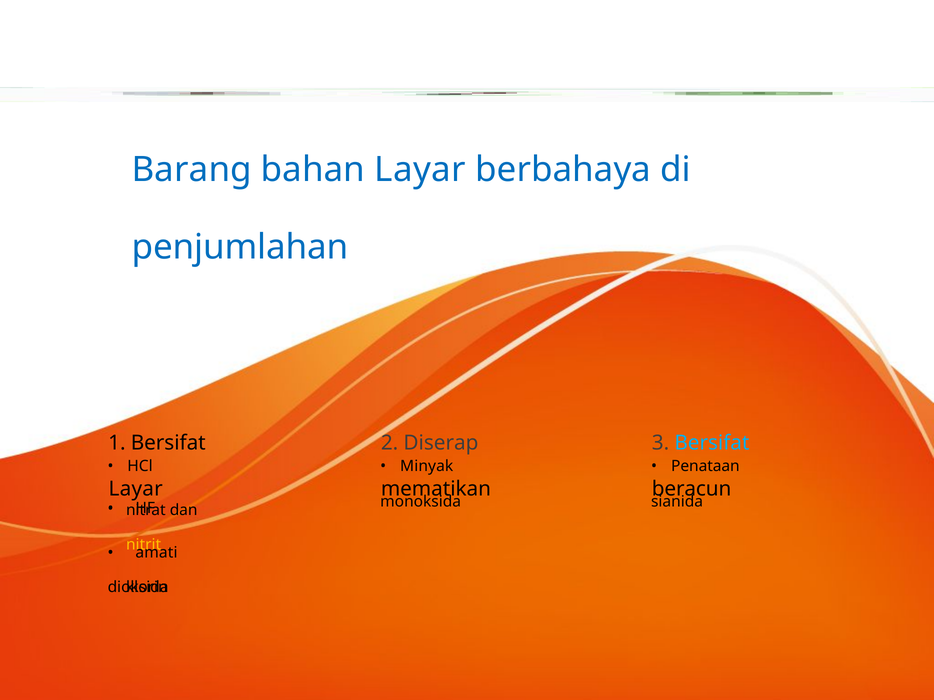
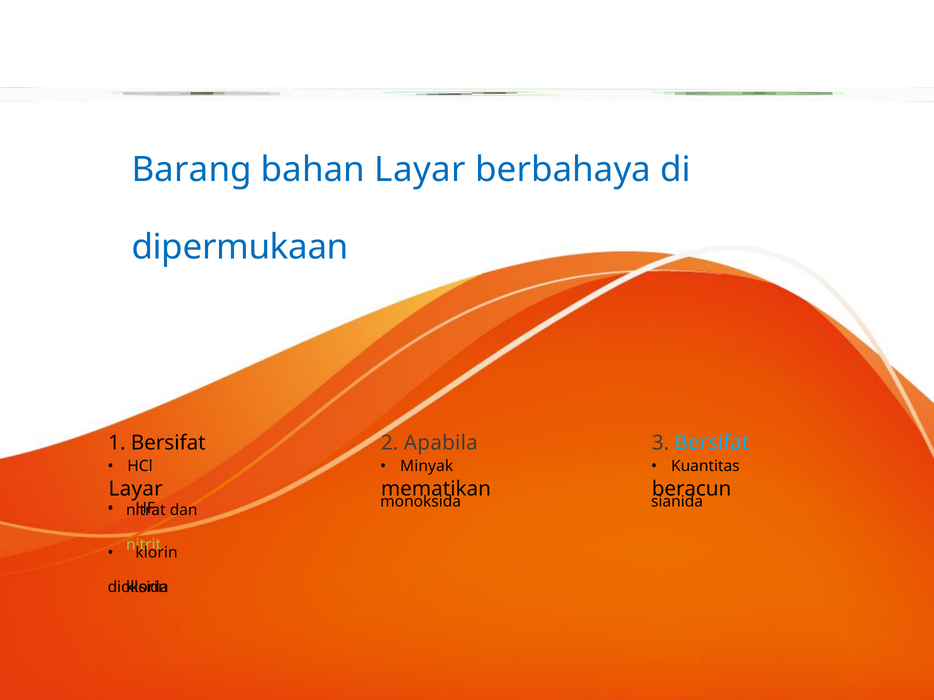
penjumlahan: penjumlahan -> dipermukaan (240, 247)
Diserap: Diserap -> Apabila (441, 443)
Penataan: Penataan -> Kuantitas (705, 467)
nitrit colour: yellow -> light green (144, 545)
amati: amati -> klorin (157, 553)
